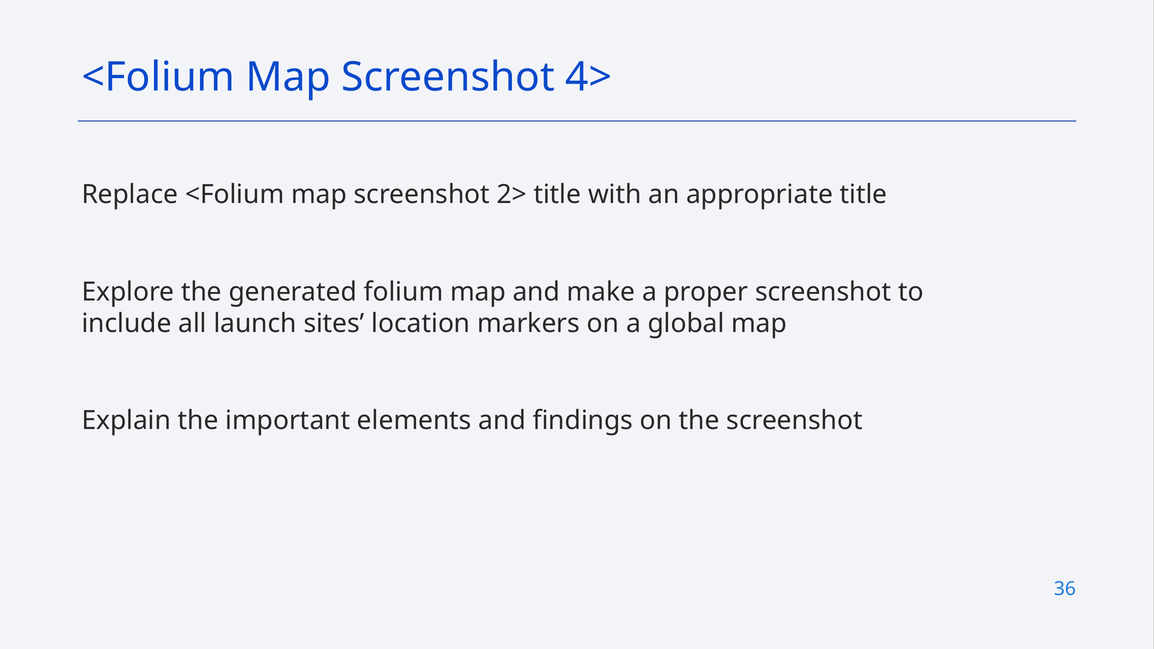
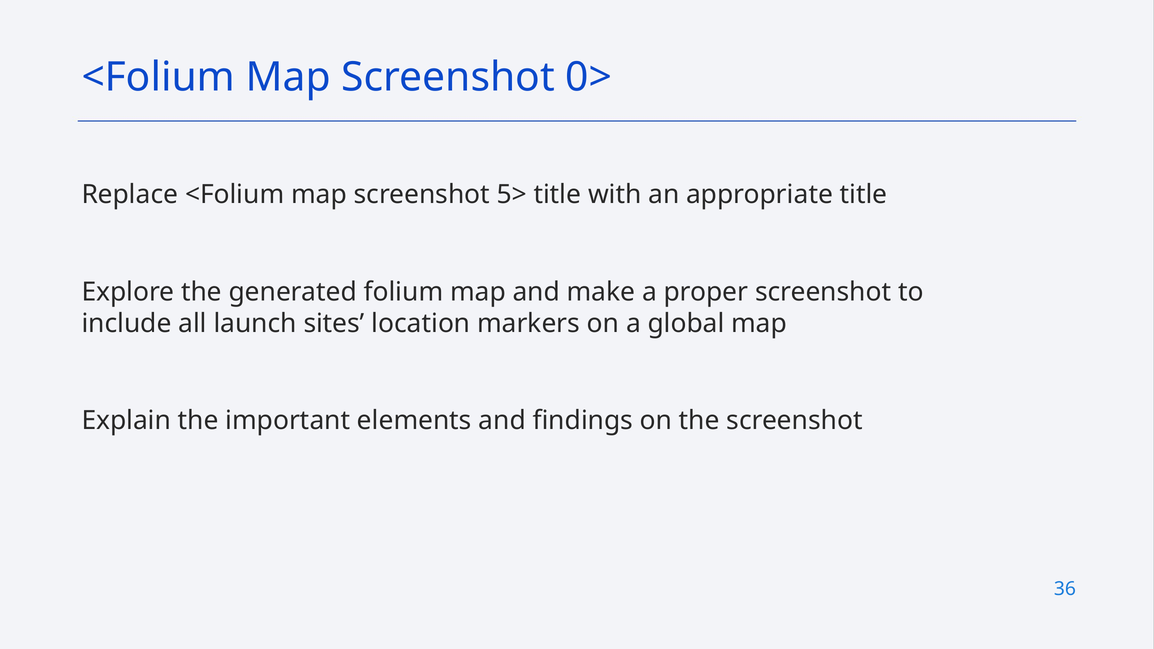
4>: 4> -> 0> (589, 77)
2>: 2> -> 5> (512, 195)
